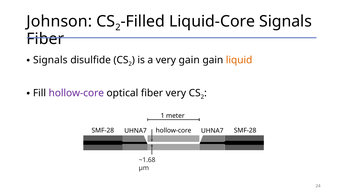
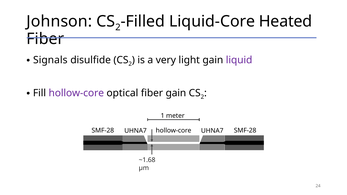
Liquid-Core Signals: Signals -> Heated (286, 21)
very gain: gain -> light (189, 60)
liquid colour: orange -> purple (239, 60)
fiber very: very -> gain (176, 93)
